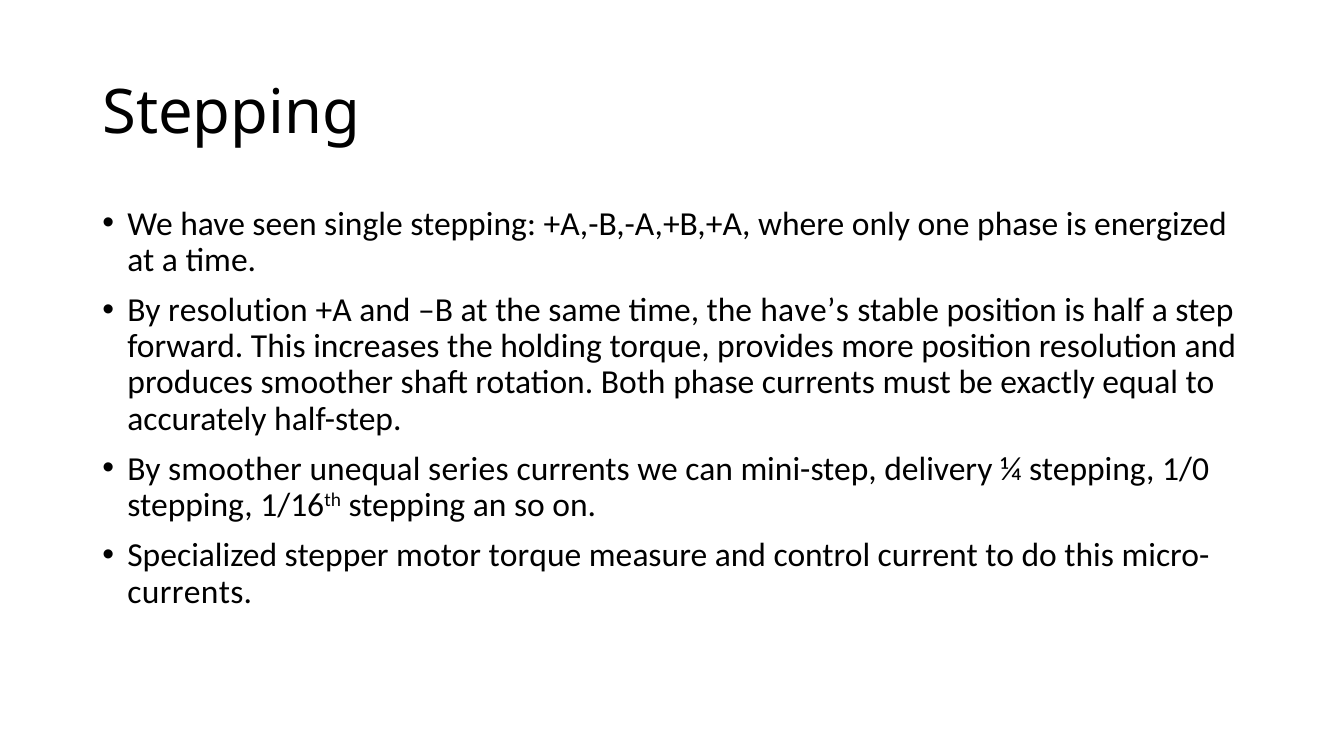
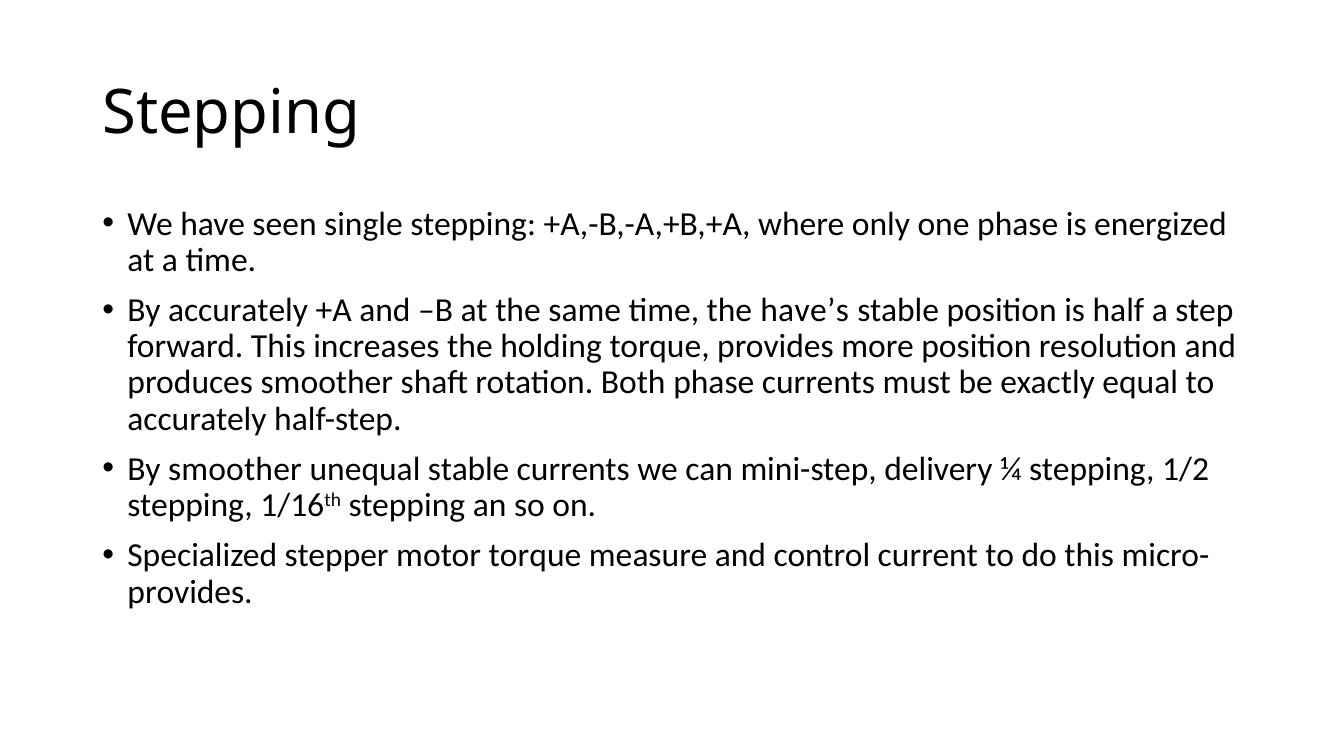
By resolution: resolution -> accurately (238, 310)
unequal series: series -> stable (469, 469)
1/0: 1/0 -> 1/2 (1186, 469)
currents: currents -> provides (190, 592)
